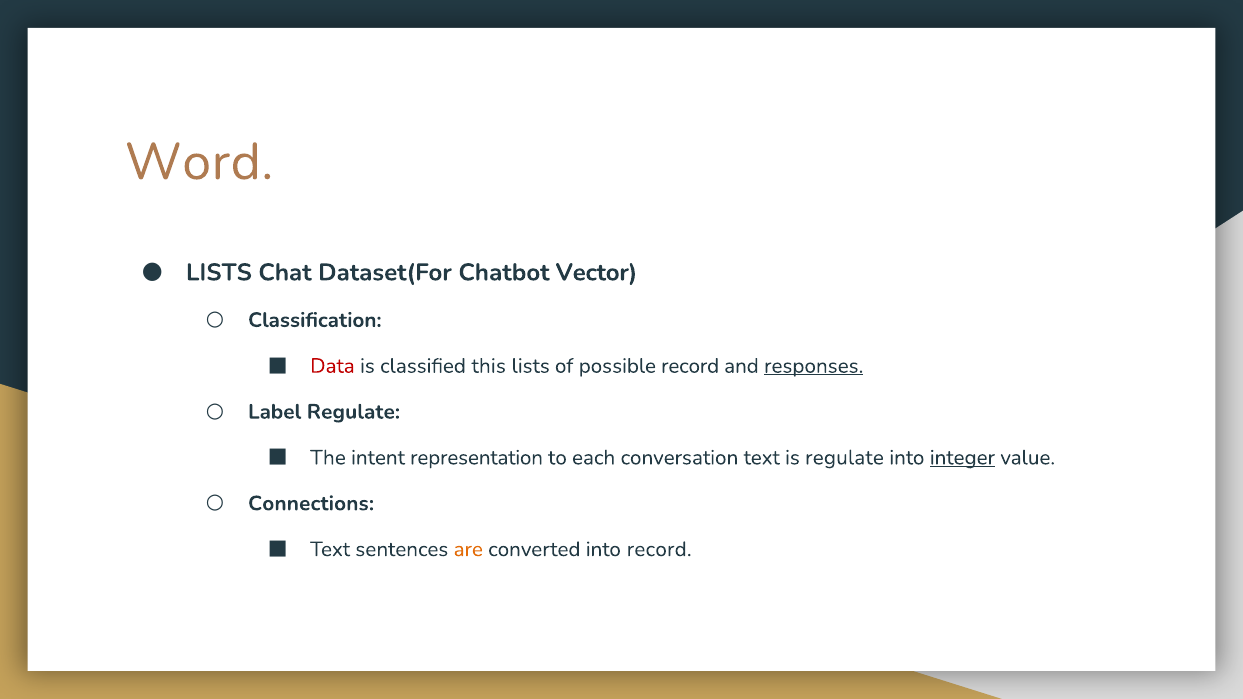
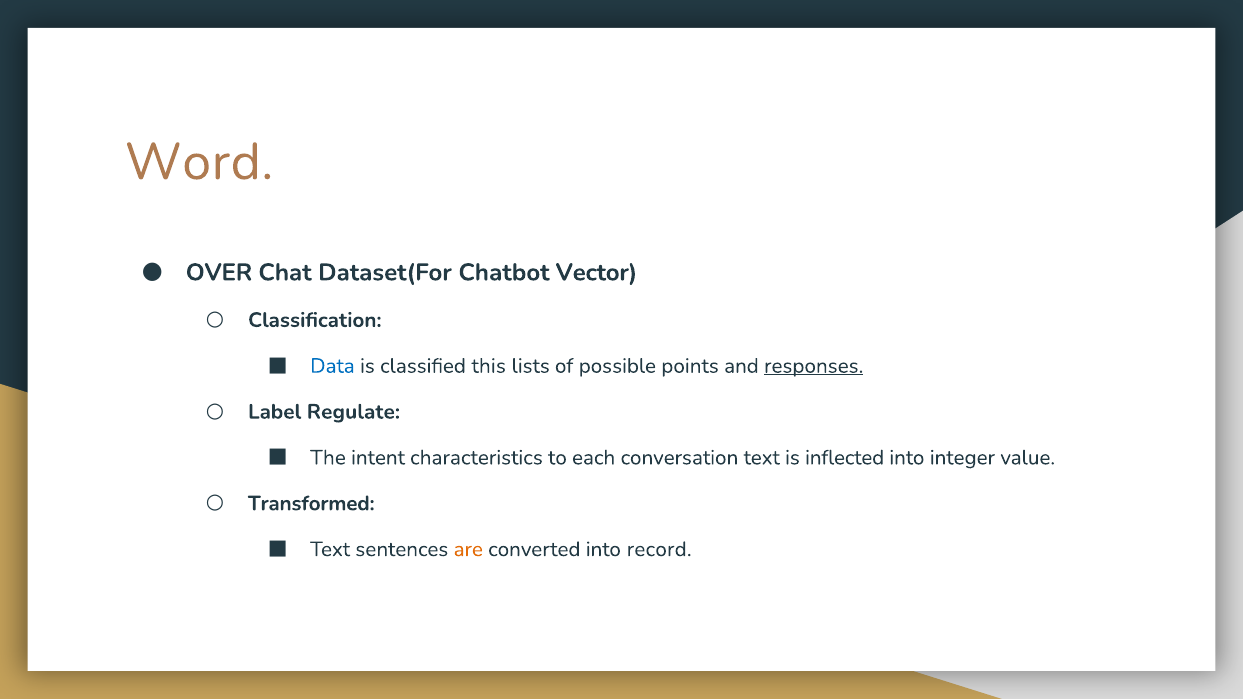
LISTS: LISTS -> OVER (219, 272)
Data colour: red -> blue (332, 366)
possible record: record -> points (690, 366)
representation: representation -> characteristics (476, 458)
is regulate: regulate -> inflected (845, 458)
integer underline: present -> none (962, 458)
Connections: Connections -> Transformed (311, 504)
